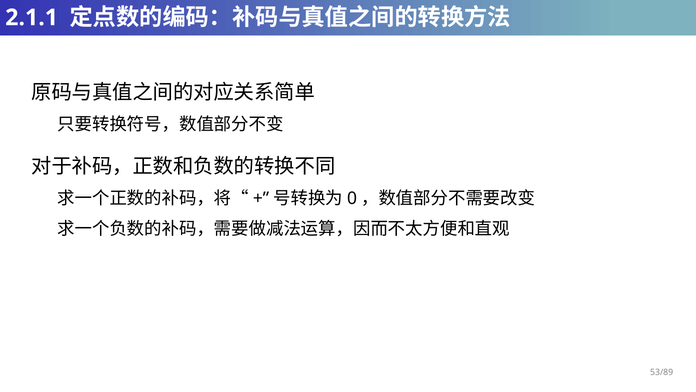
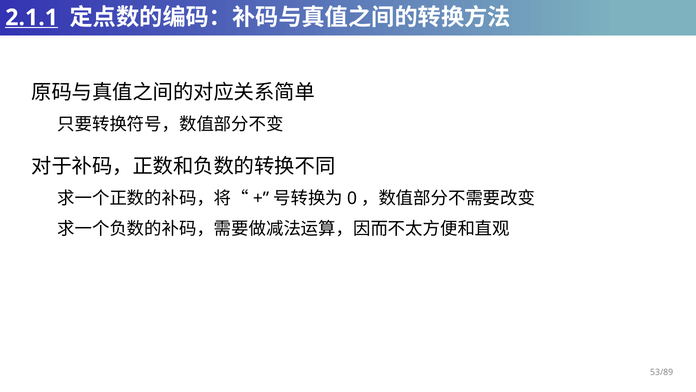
2.1.1 underline: none -> present (32, 18)
